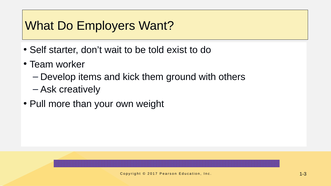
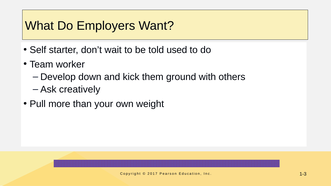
exist: exist -> used (177, 50)
items: items -> down (90, 77)
